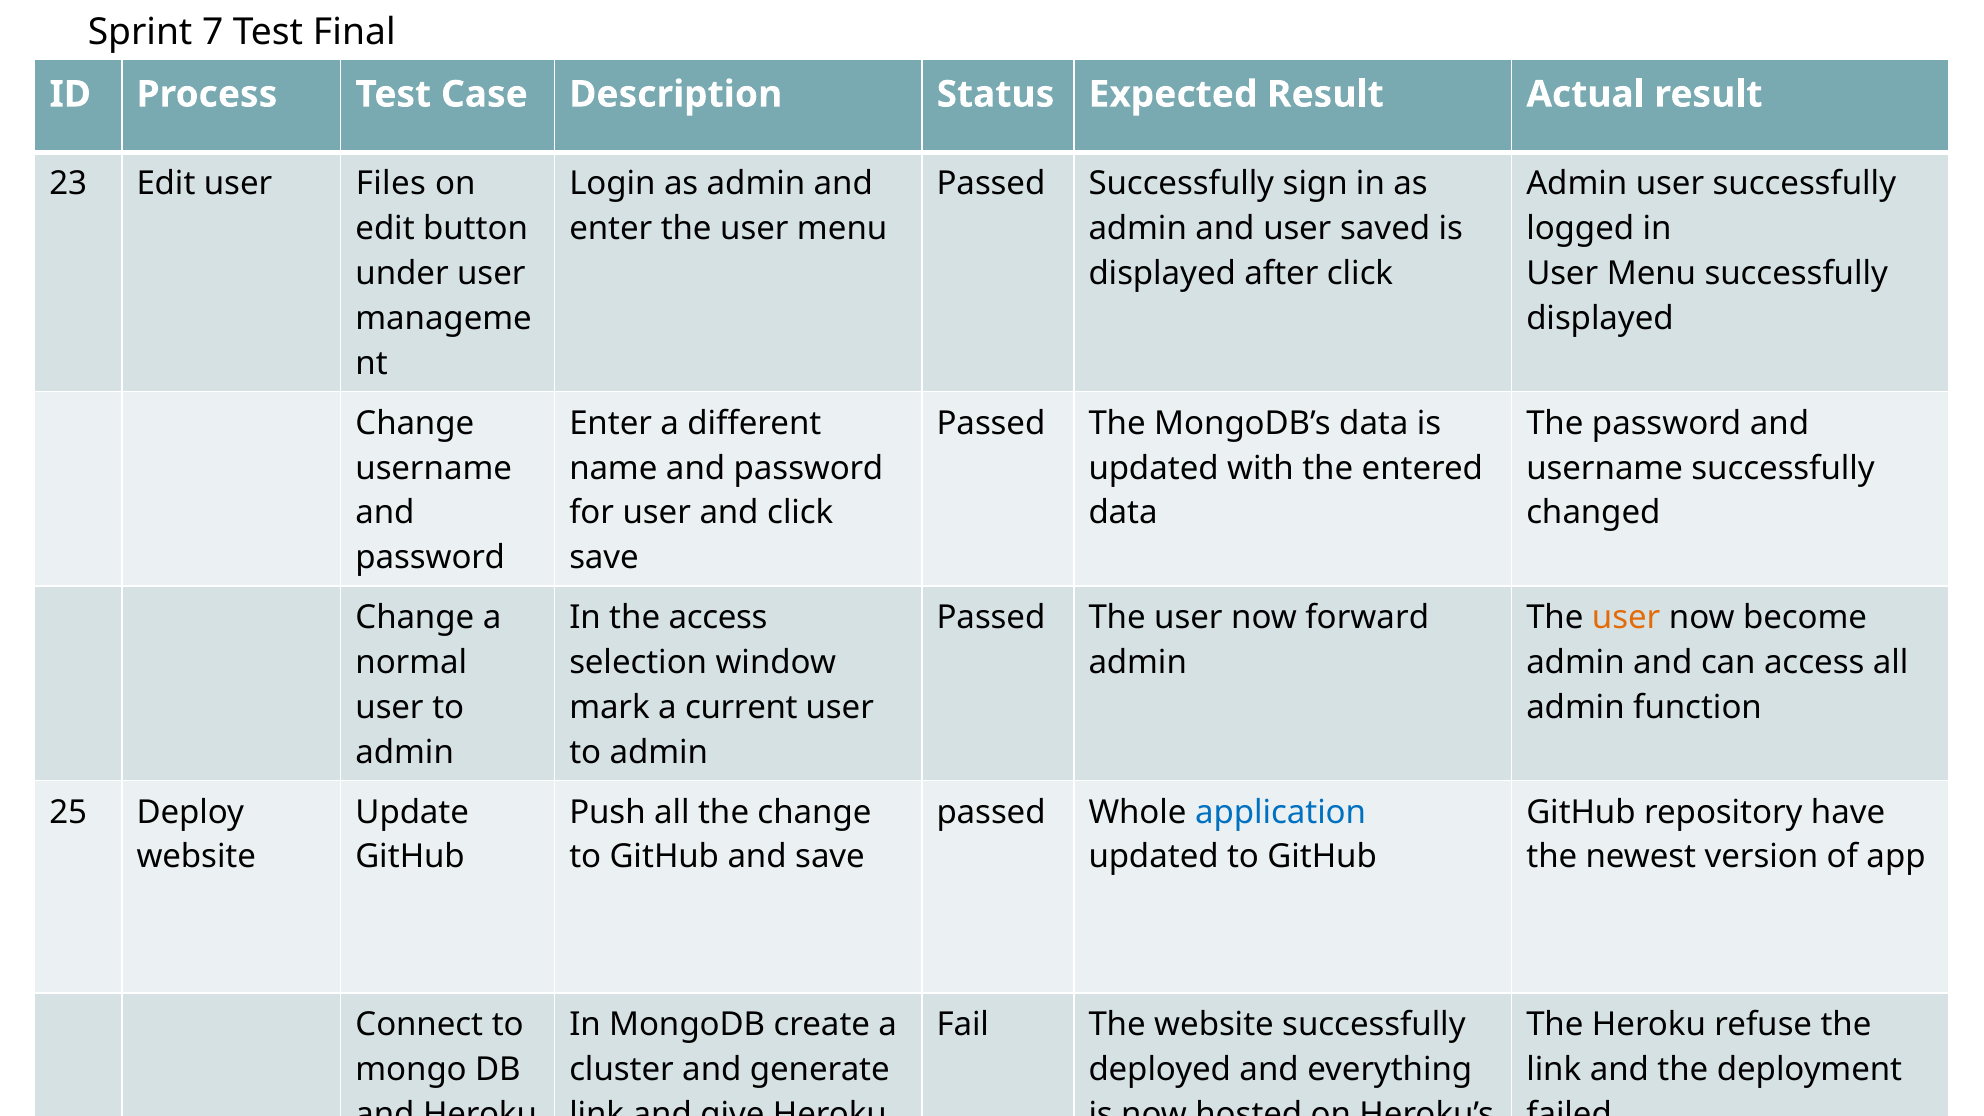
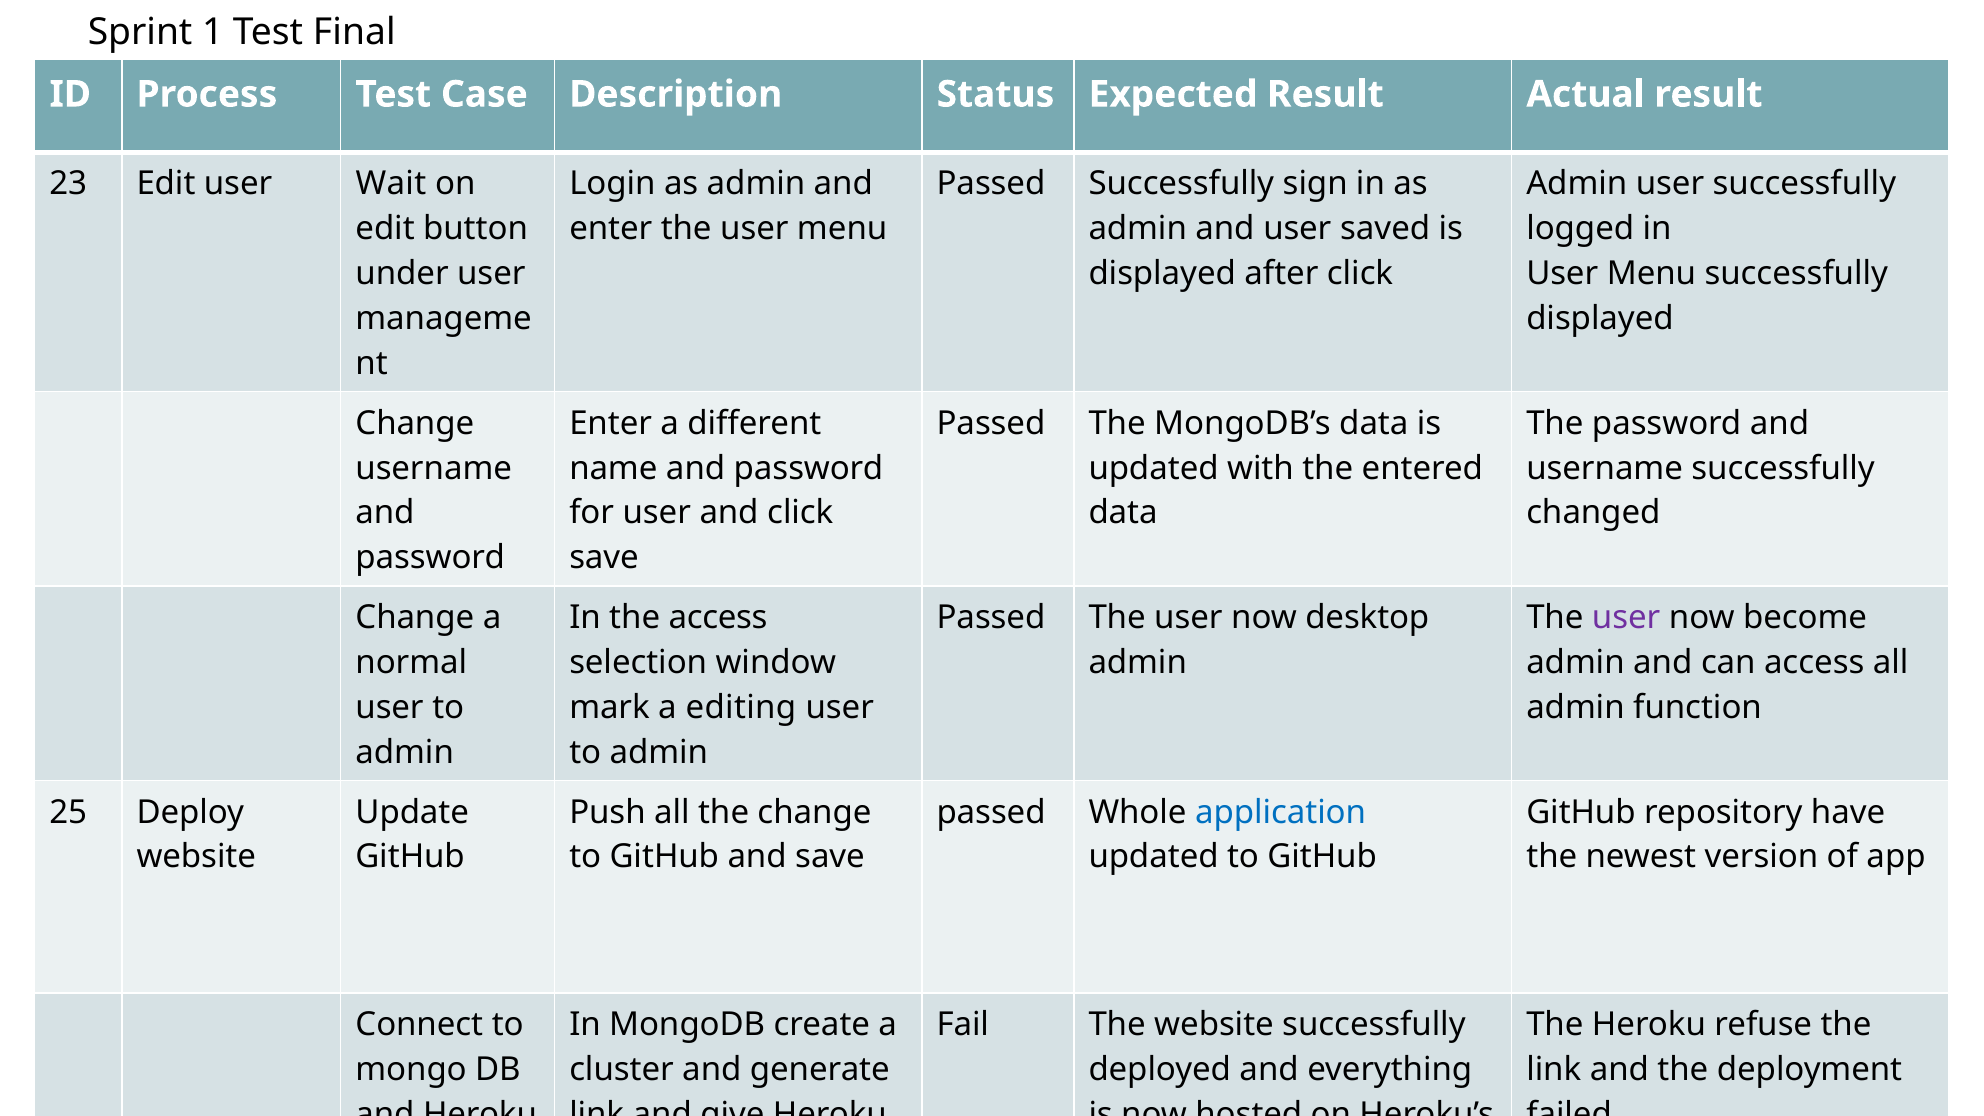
7: 7 -> 1 (213, 32)
Files: Files -> Wait (391, 184)
forward: forward -> desktop (1367, 618)
user colour: orange -> purple (1626, 618)
current: current -> editing (741, 707)
